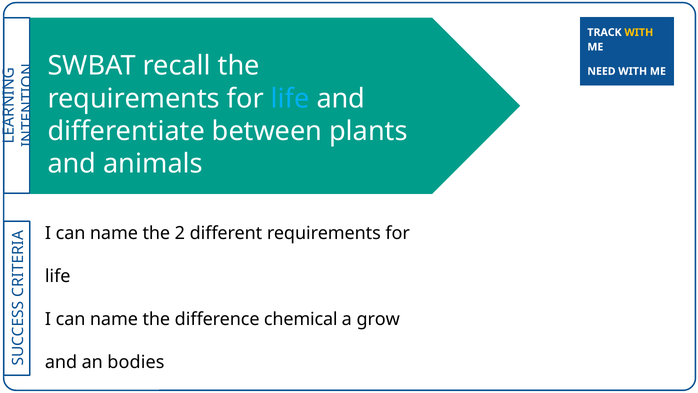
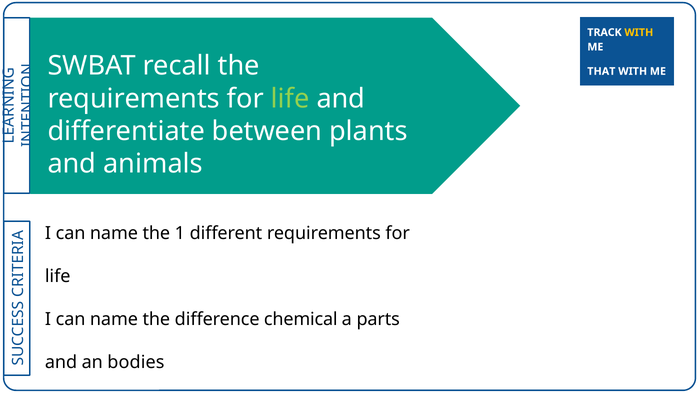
NEED: NEED -> THAT (601, 71)
life colour: light blue -> light green (290, 98)
2: 2 -> 1 (180, 233)
grow: grow -> parts (378, 319)
